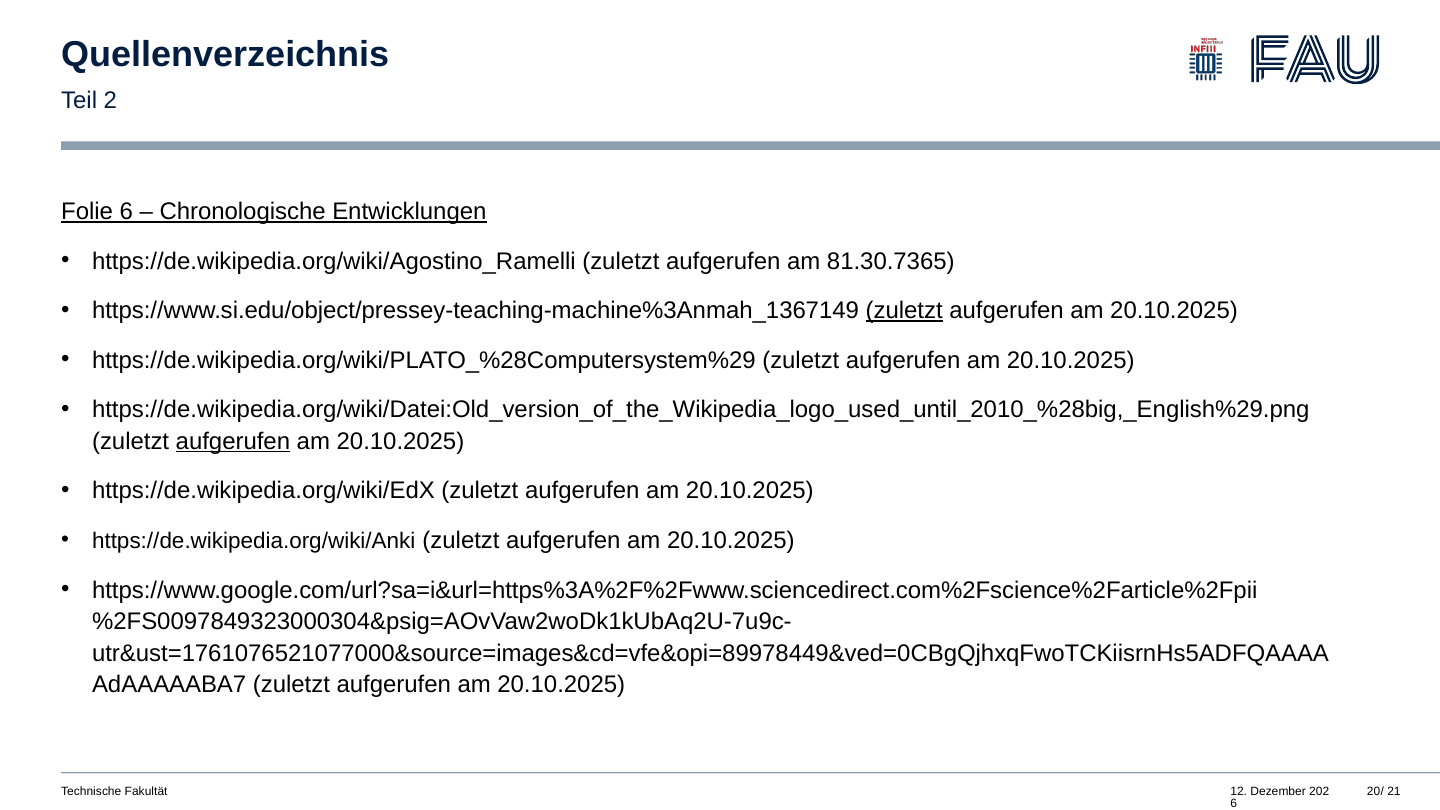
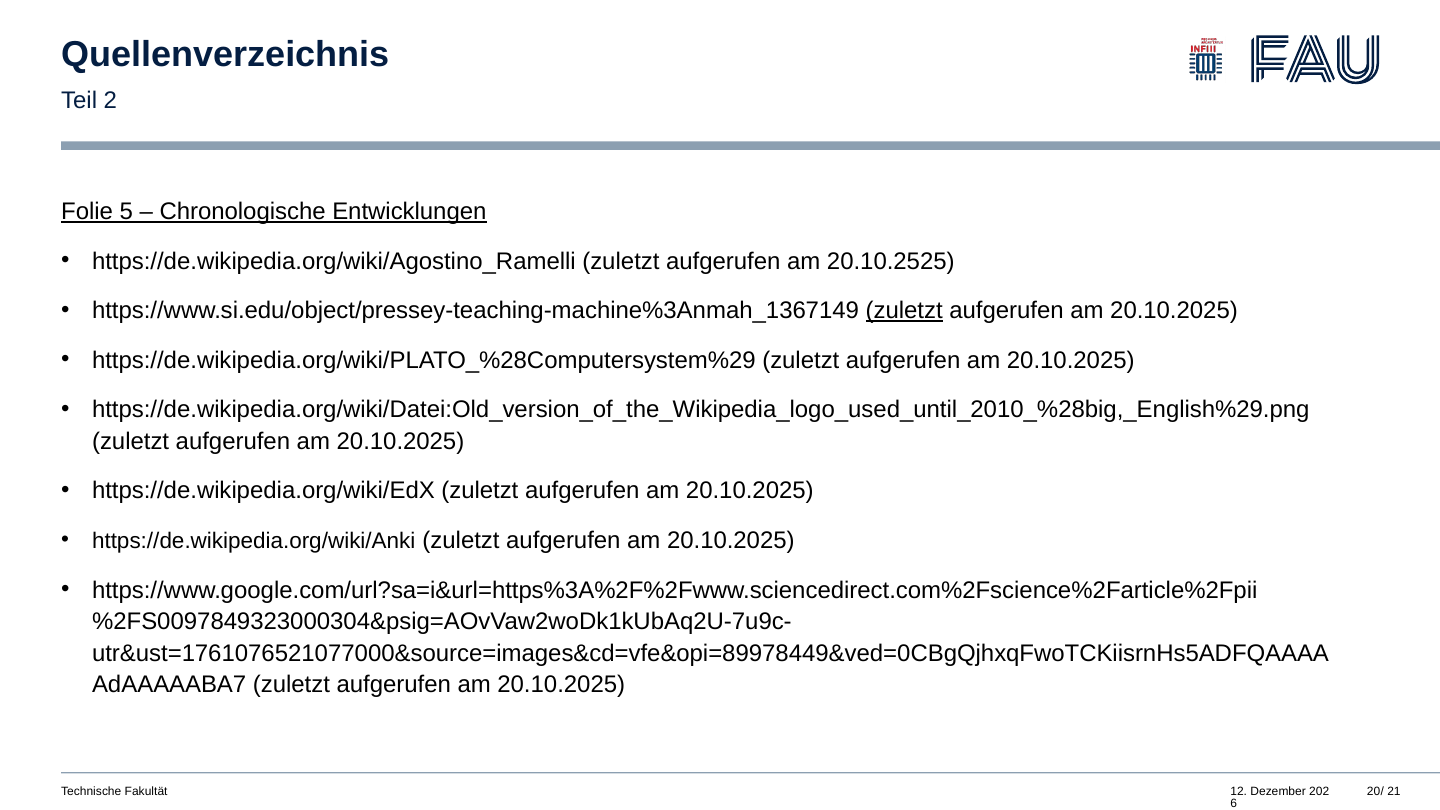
Folie 6: 6 -> 5 (126, 212)
81.30.7365: 81.30.7365 -> 20.10.2525 (891, 261)
aufgerufen underline: present -> none (233, 441)
